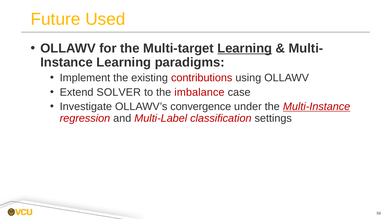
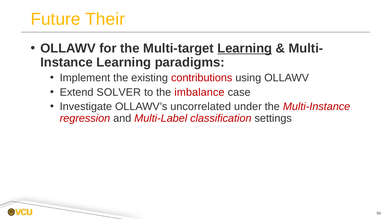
Used: Used -> Their (105, 19)
convergence: convergence -> uncorrelated (201, 107)
Multi-Instance underline: present -> none (317, 107)
